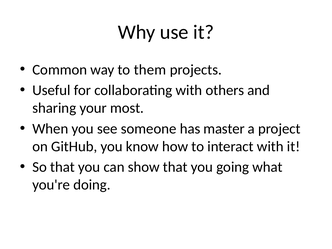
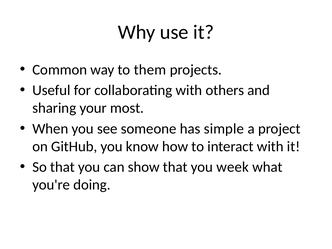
master: master -> simple (224, 129)
going: going -> week (233, 167)
